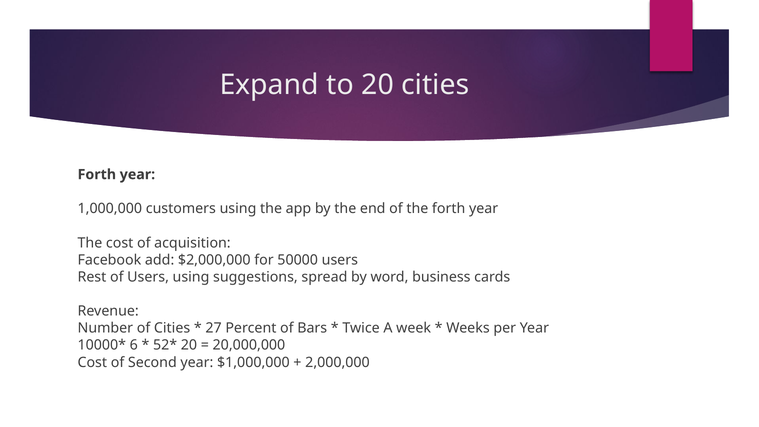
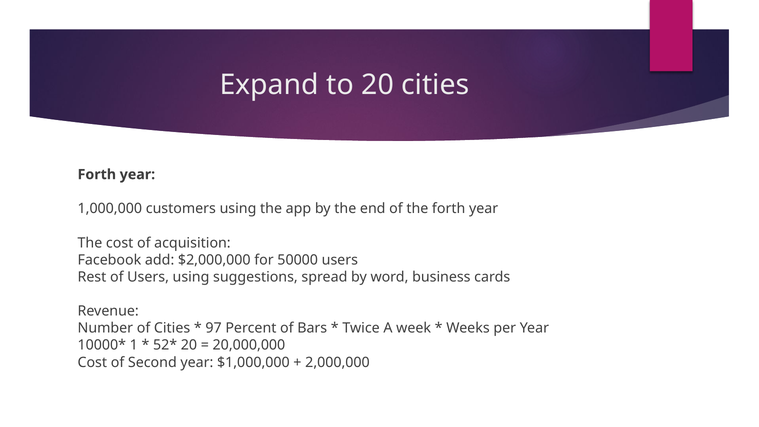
27: 27 -> 97 (214, 328)
6: 6 -> 1 (134, 345)
